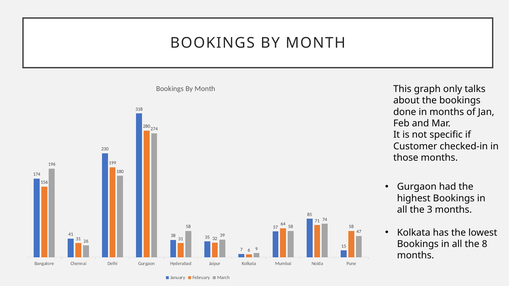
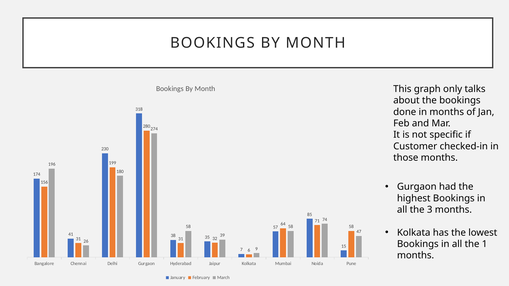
8: 8 -> 1 (485, 244)
